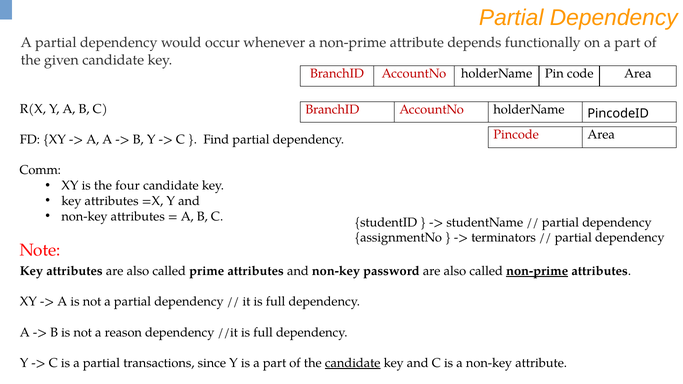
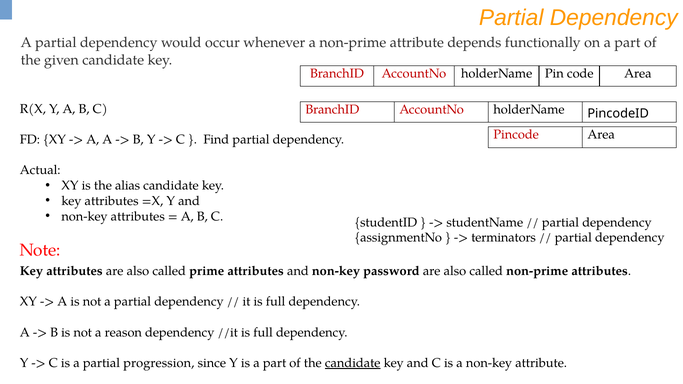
Comm: Comm -> Actual (40, 170)
four: four -> alias (128, 186)
non-prime underline: present -> none (537, 271)
transactions: transactions -> progression (159, 363)
